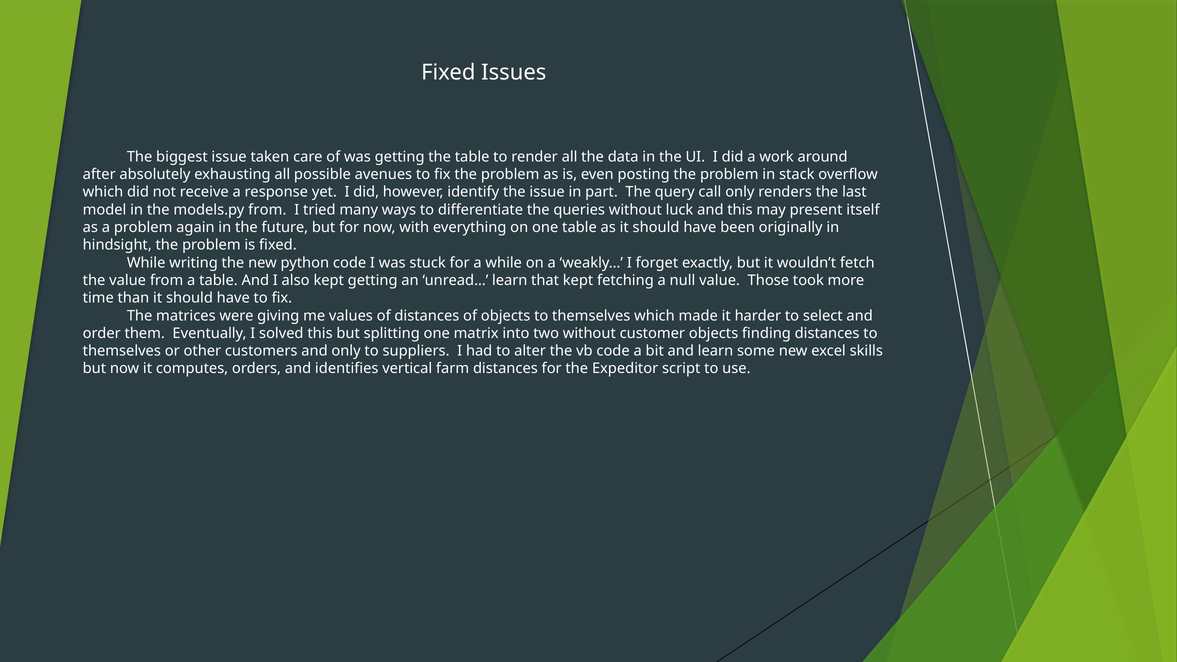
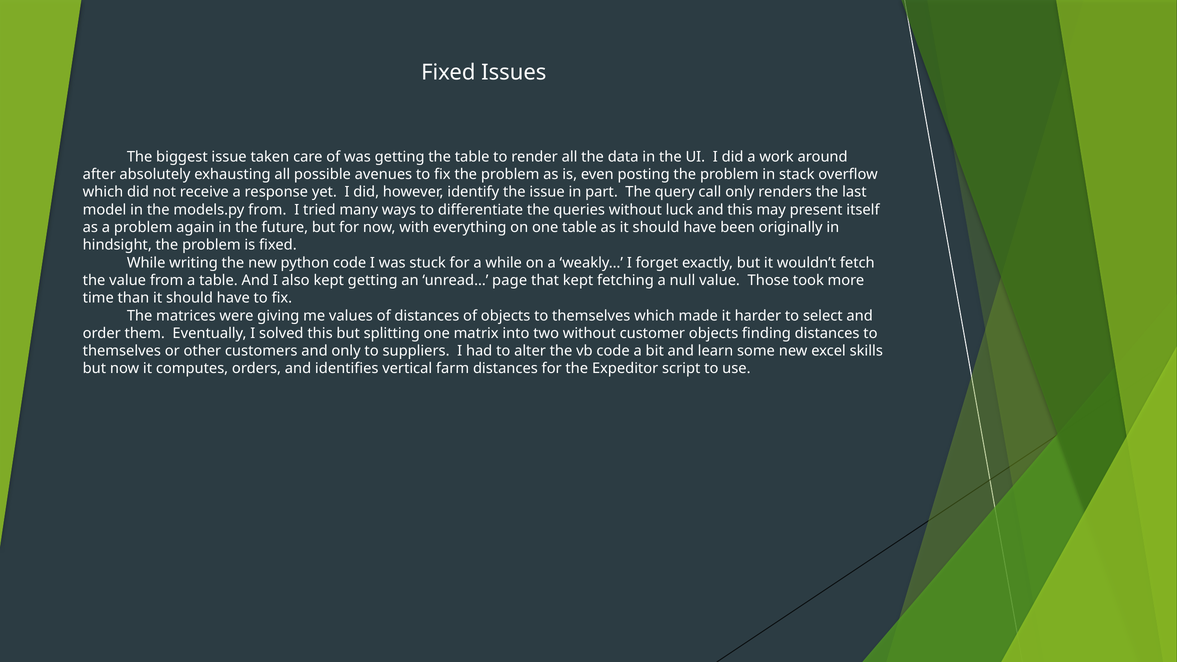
unread… learn: learn -> page (510, 280)
